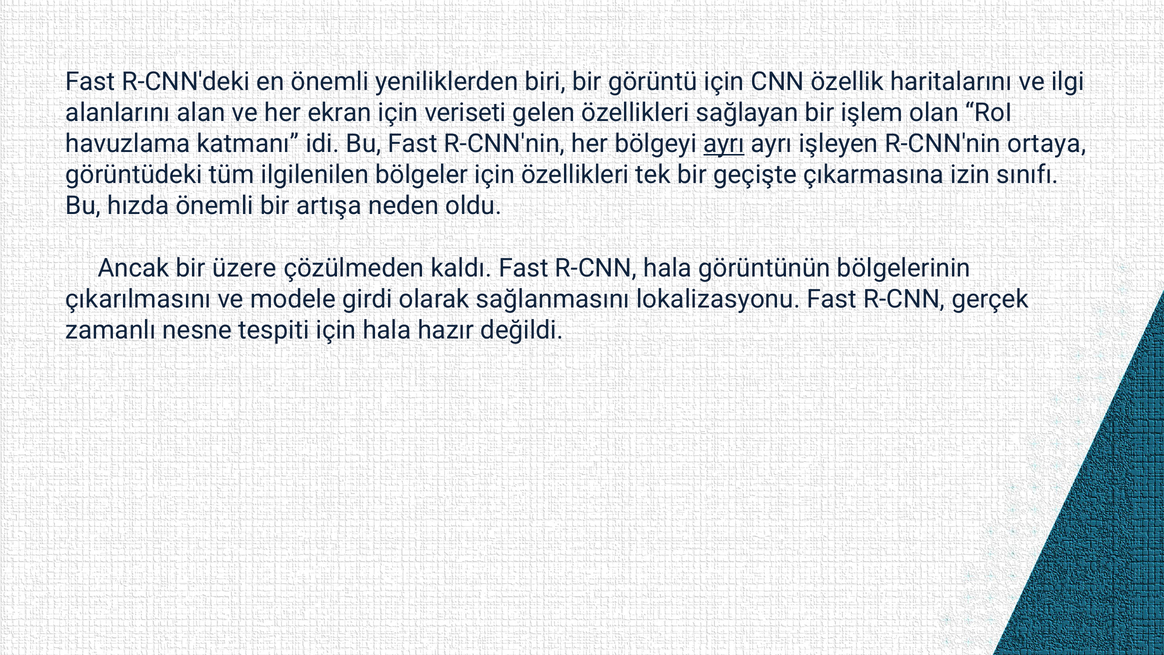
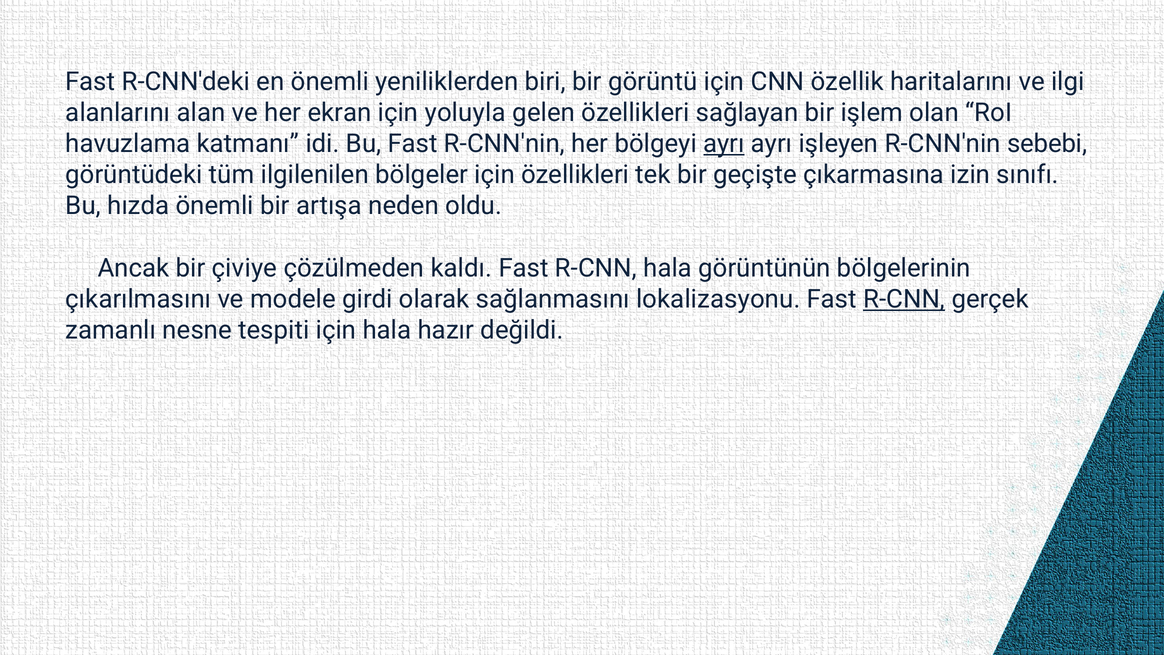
veriseti: veriseti -> yoluyla (465, 113)
ortaya: ortaya -> sebebi (1047, 144)
üzere: üzere -> çiviye (244, 268)
R-CNN underline: none -> present (904, 299)
